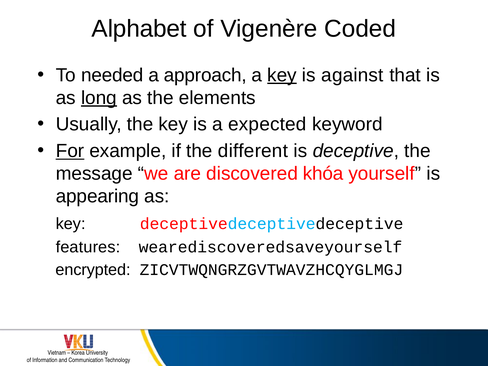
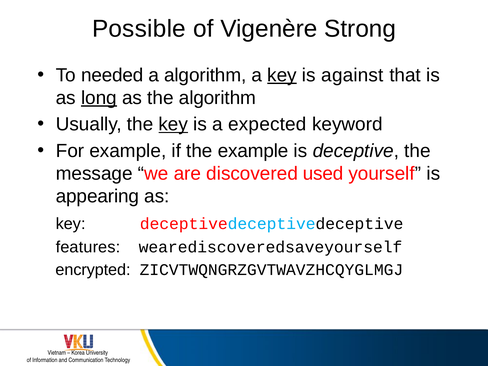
Alphabet: Alphabet -> Possible (139, 29)
Coded: Coded -> Strong (360, 29)
a approach: approach -> algorithm (205, 75)
the elements: elements -> algorithm (217, 98)
key underline: none -> present (173, 124)
For underline: present -> none (70, 151)
the different: different -> example (253, 151)
khóa: khóa -> used (323, 174)
